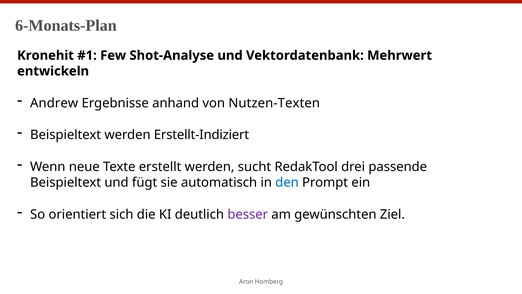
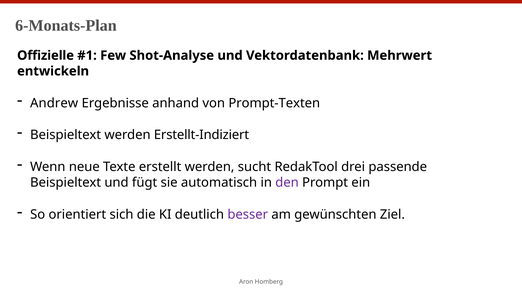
Kronehit: Kronehit -> Offizielle (46, 55)
Nutzen-Texten: Nutzen-Texten -> Prompt-Texten (274, 103)
den colour: blue -> purple (287, 182)
